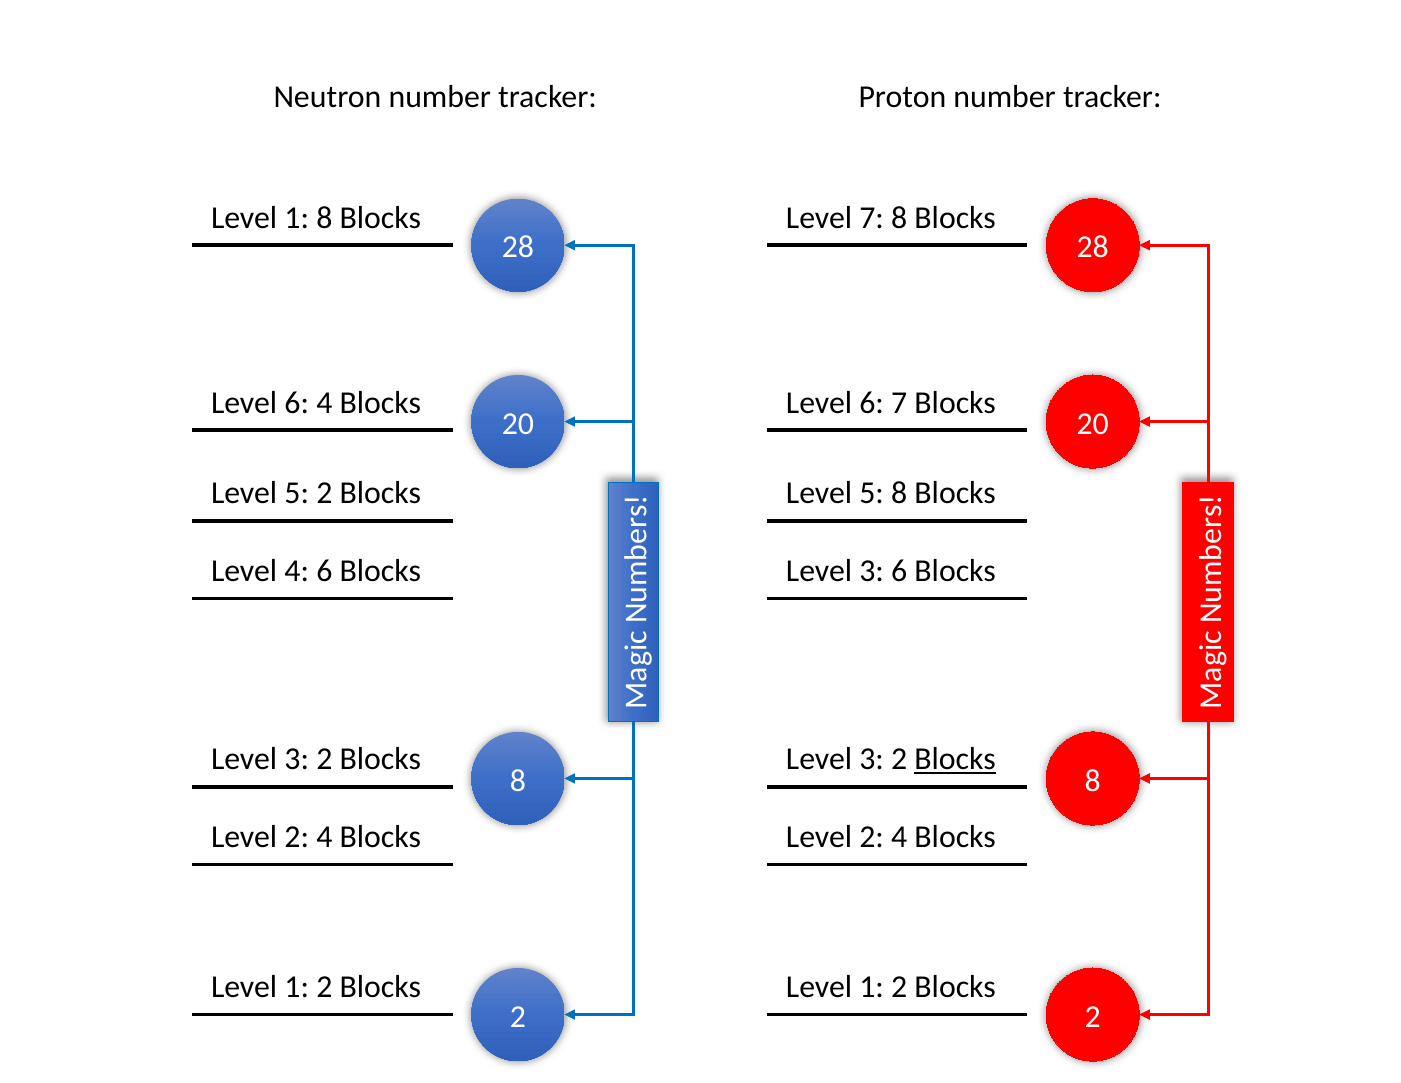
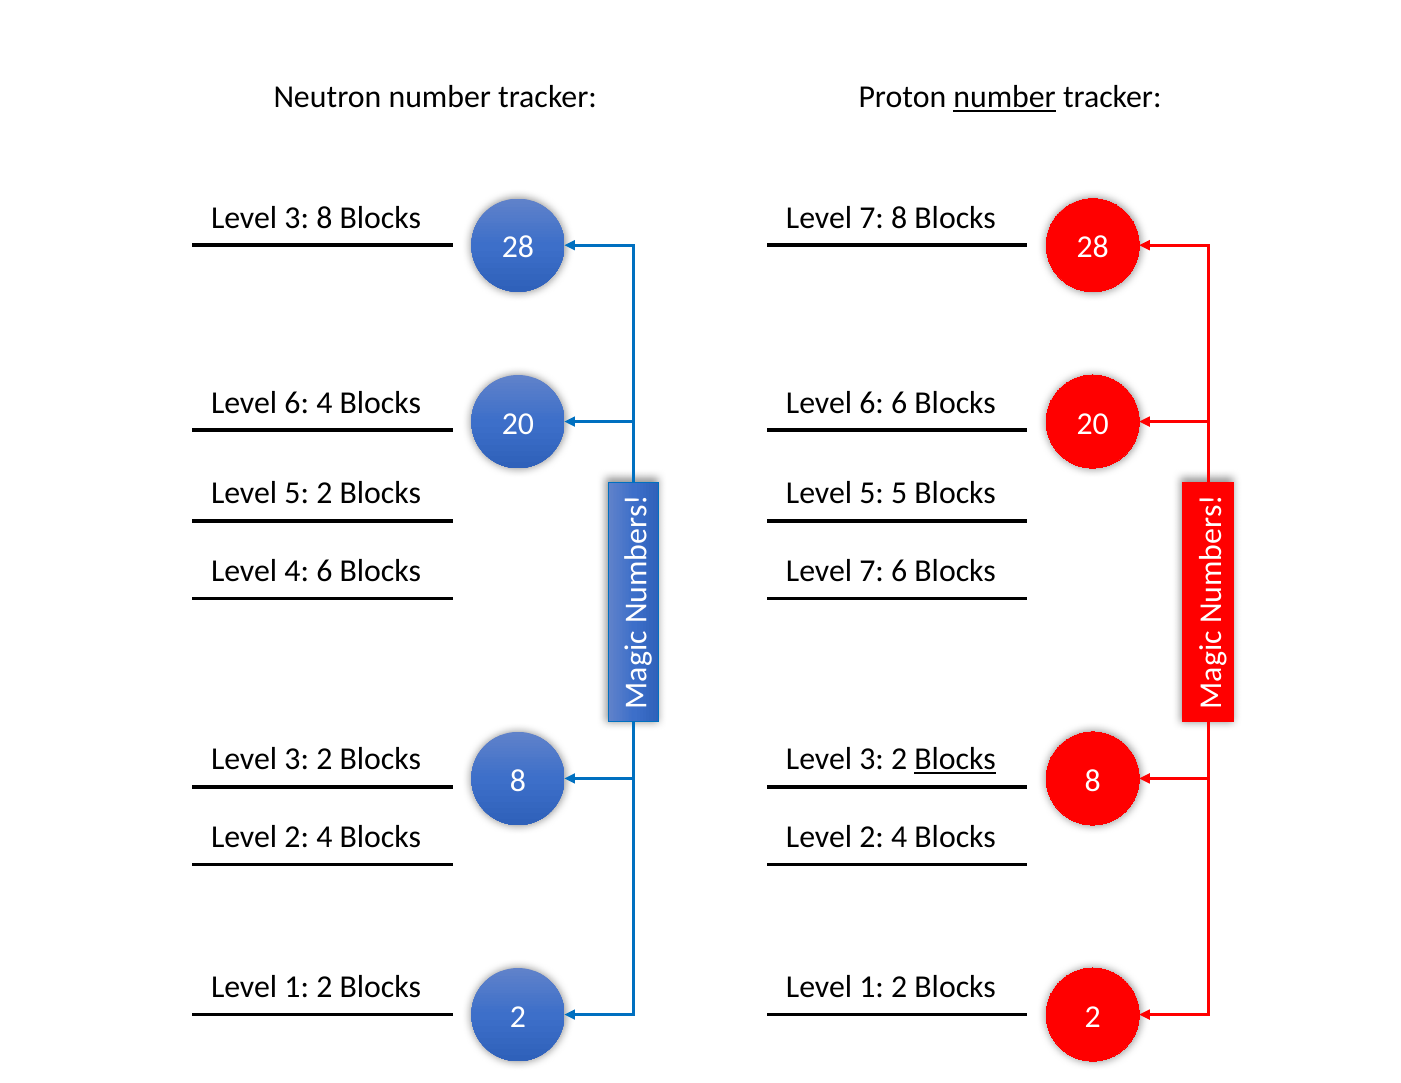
number underline: none -> present (1005, 97)
1: 1 -> 3 (297, 218)
6 7: 7 -> 6 (899, 402)
5 8: 8 -> 5 (899, 493)
3: 3 -> 7 (872, 571)
